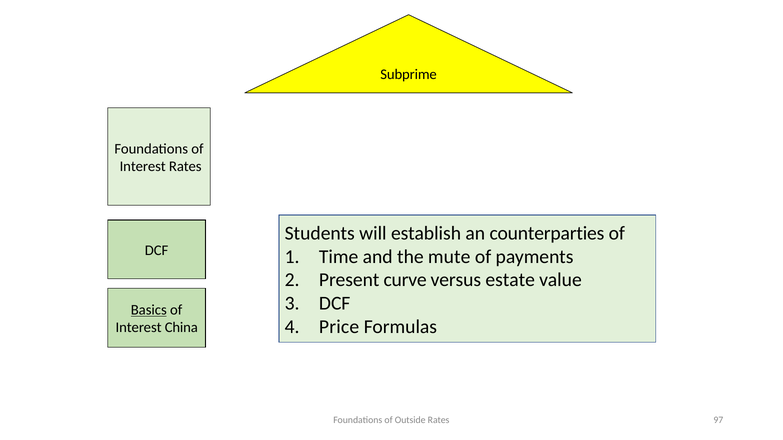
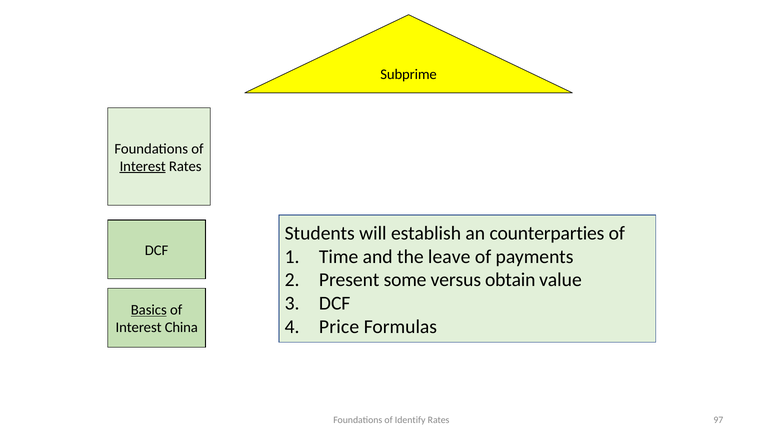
Interest underline: none -> present (143, 166)
mute: mute -> leave (449, 257)
curve: curve -> some (405, 280)
estate: estate -> obtain (510, 280)
Outside: Outside -> Identify (410, 421)
